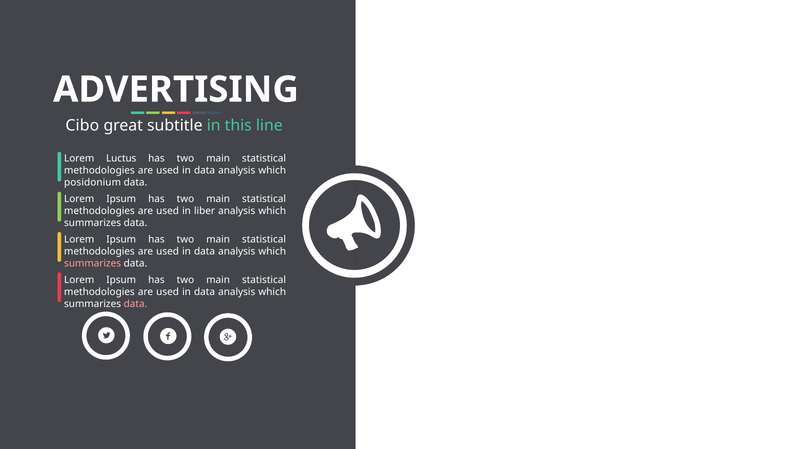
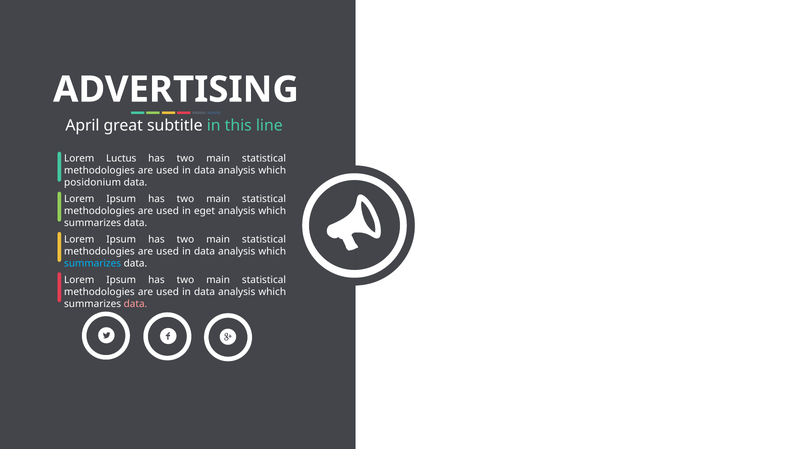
Cibo: Cibo -> April (82, 126)
liber: liber -> eget (205, 211)
summarizes colour: pink -> light blue (93, 263)
